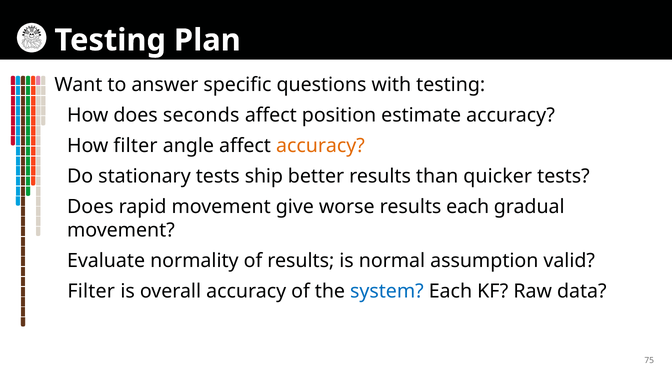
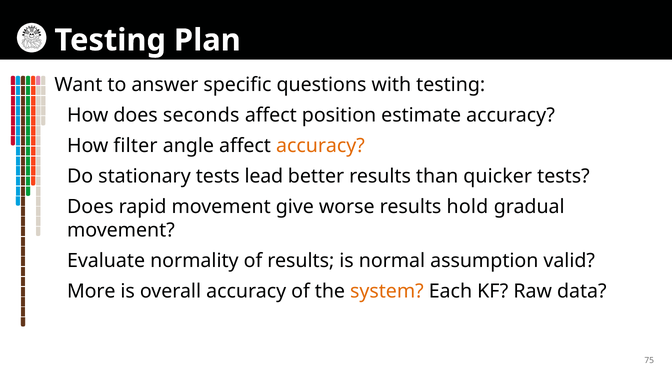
ship: ship -> lead (264, 176)
results each: each -> hold (467, 207)
Filter: Filter -> More (91, 291)
system colour: blue -> orange (387, 291)
